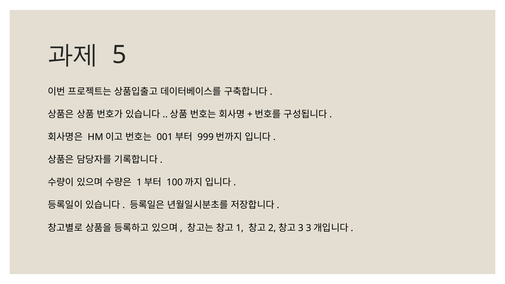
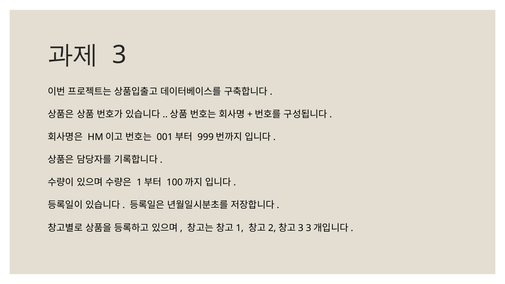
5: 5 -> 3 (119, 55)
